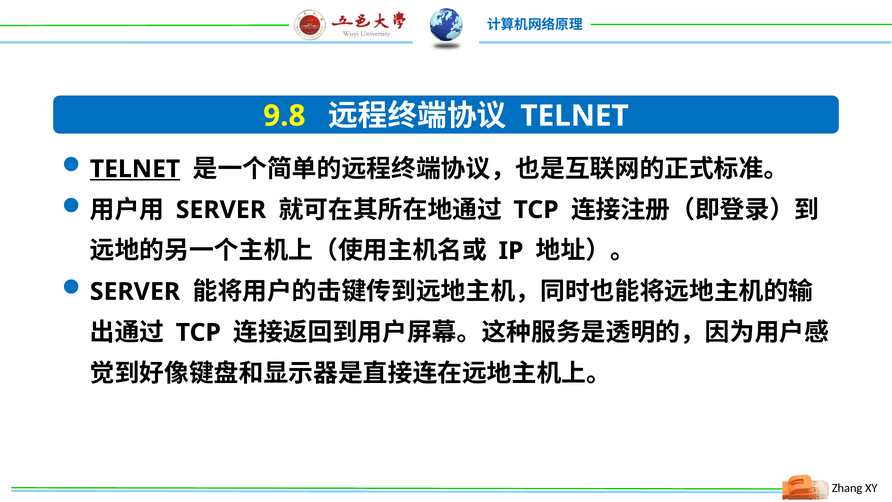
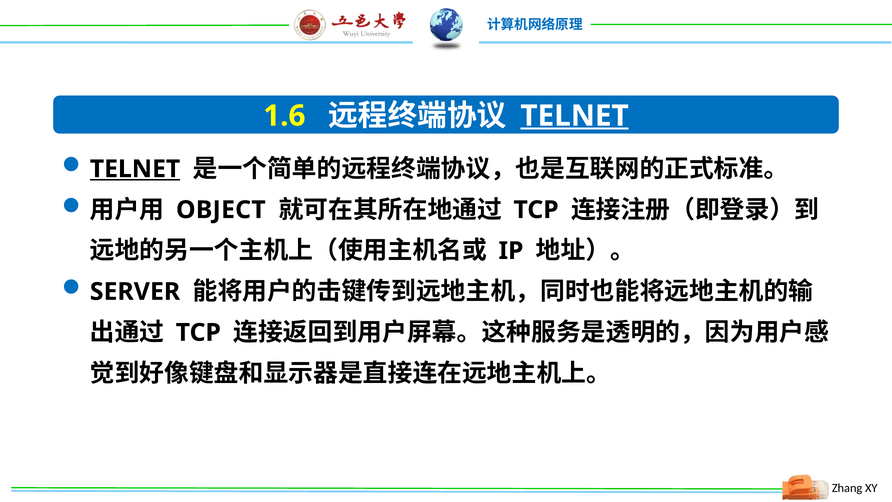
9.8: 9.8 -> 1.6 (284, 116)
TELNET underline: none -> present (575, 116)
SERVER: SERVER -> OBJECT (221, 210)
